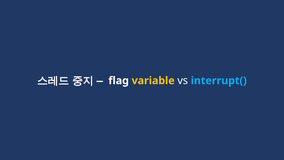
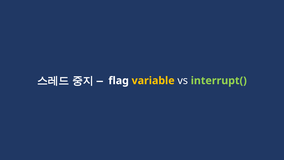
interrupt( colour: light blue -> light green (219, 81)
